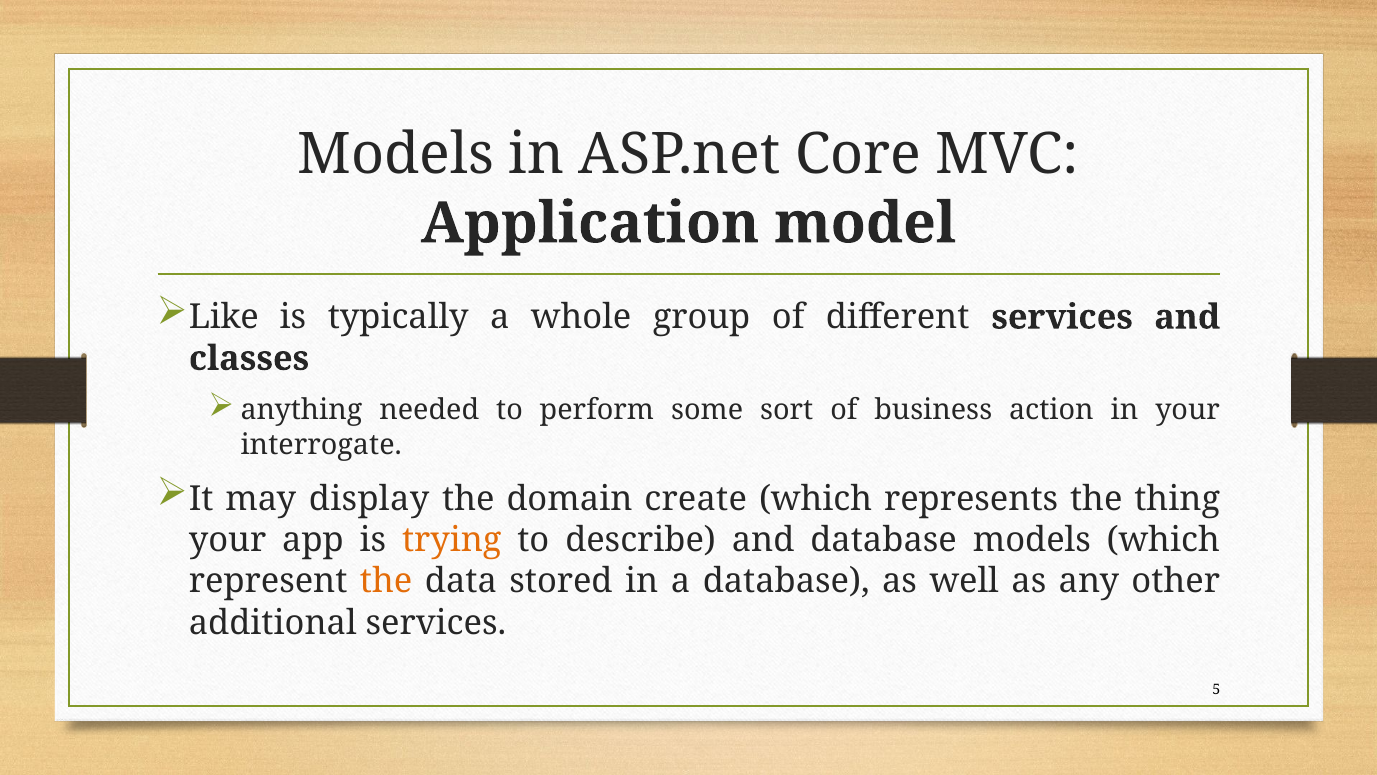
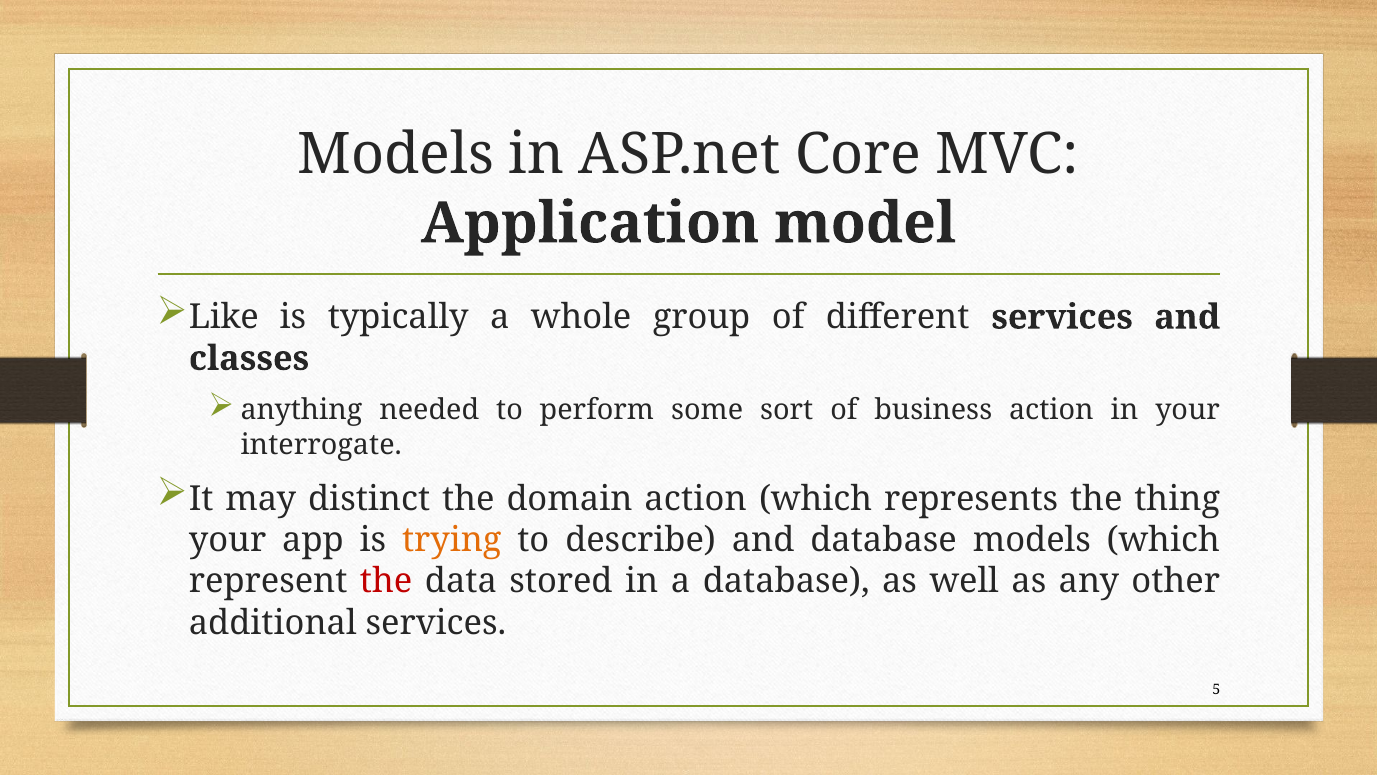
display: display -> distinct (369, 498)
domain create: create -> action (696, 498)
the colour: orange -> red (386, 581)
